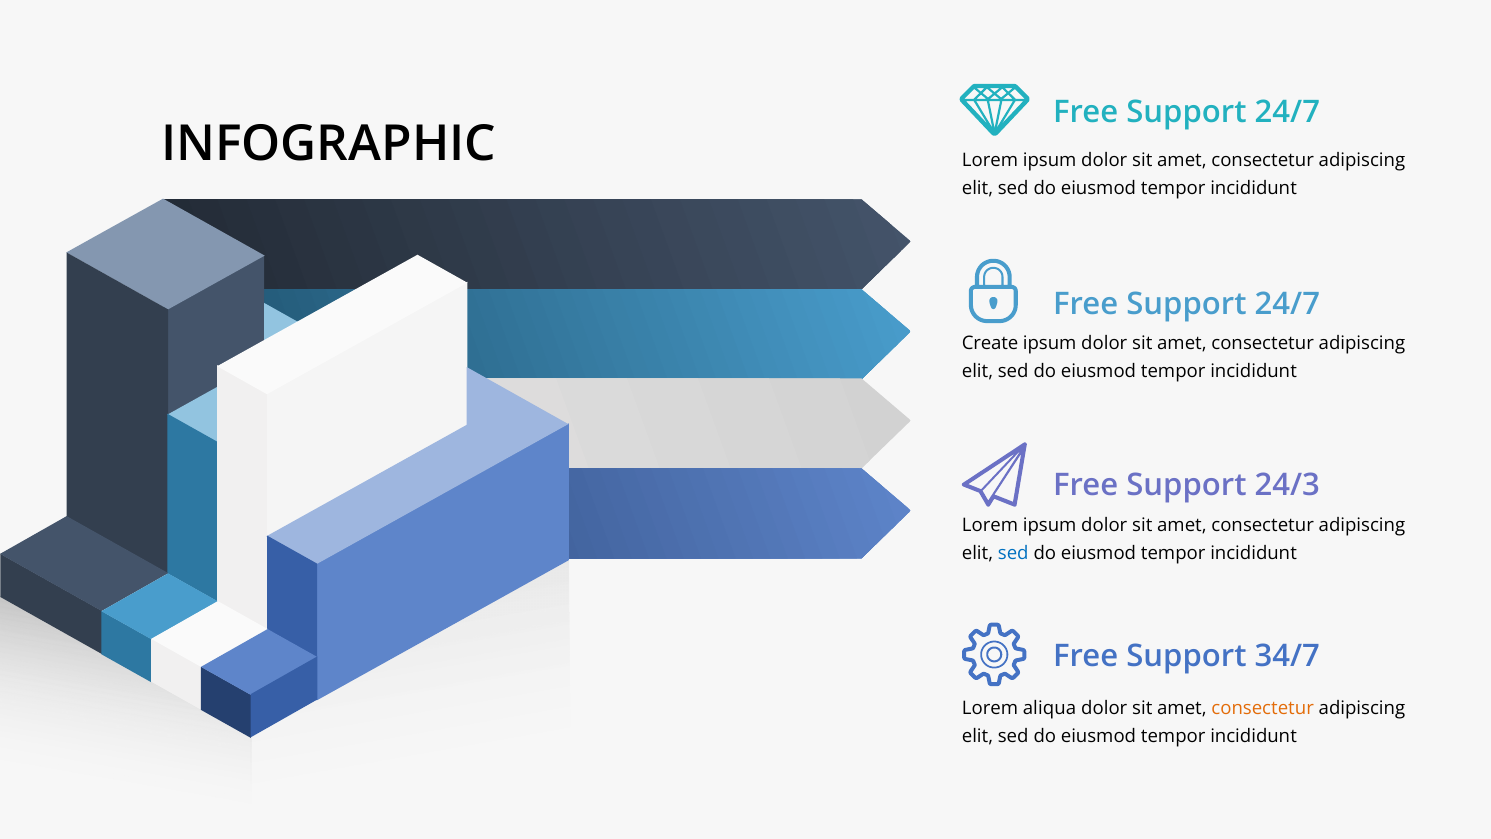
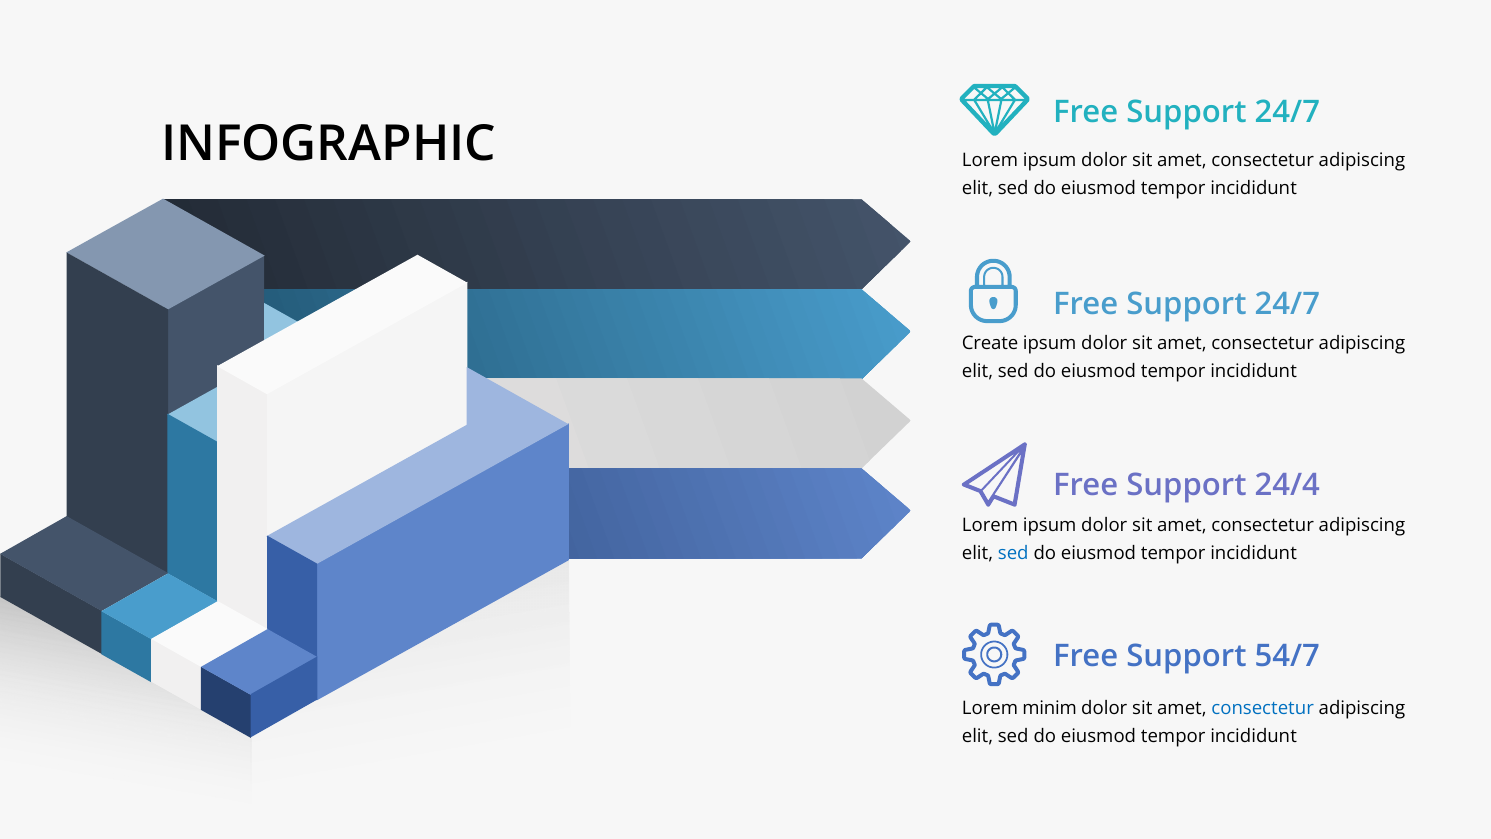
24/3: 24/3 -> 24/4 (1287, 485)
34/7: 34/7 -> 54/7 (1287, 656)
aliqua: aliqua -> minim (1050, 708)
consectetur colour: orange -> blue (1263, 708)
